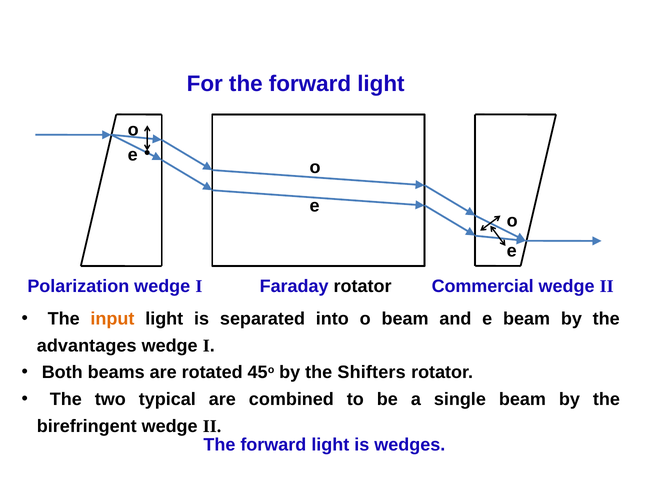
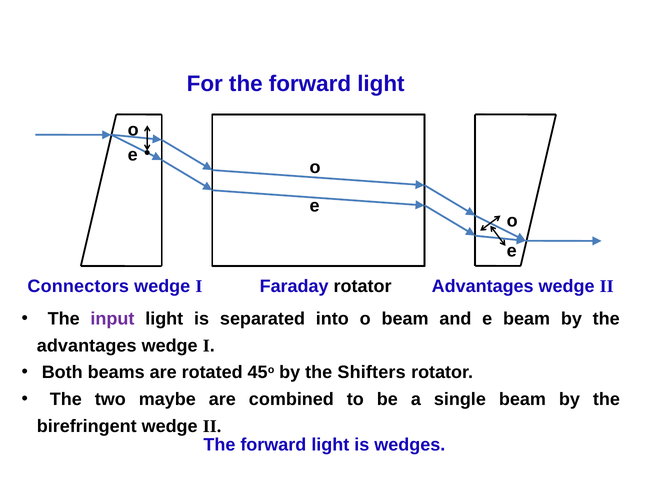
Polarization: Polarization -> Connectors (78, 286)
I Commercial: Commercial -> Advantages (483, 286)
input colour: orange -> purple (112, 319)
typical: typical -> maybe (167, 400)
